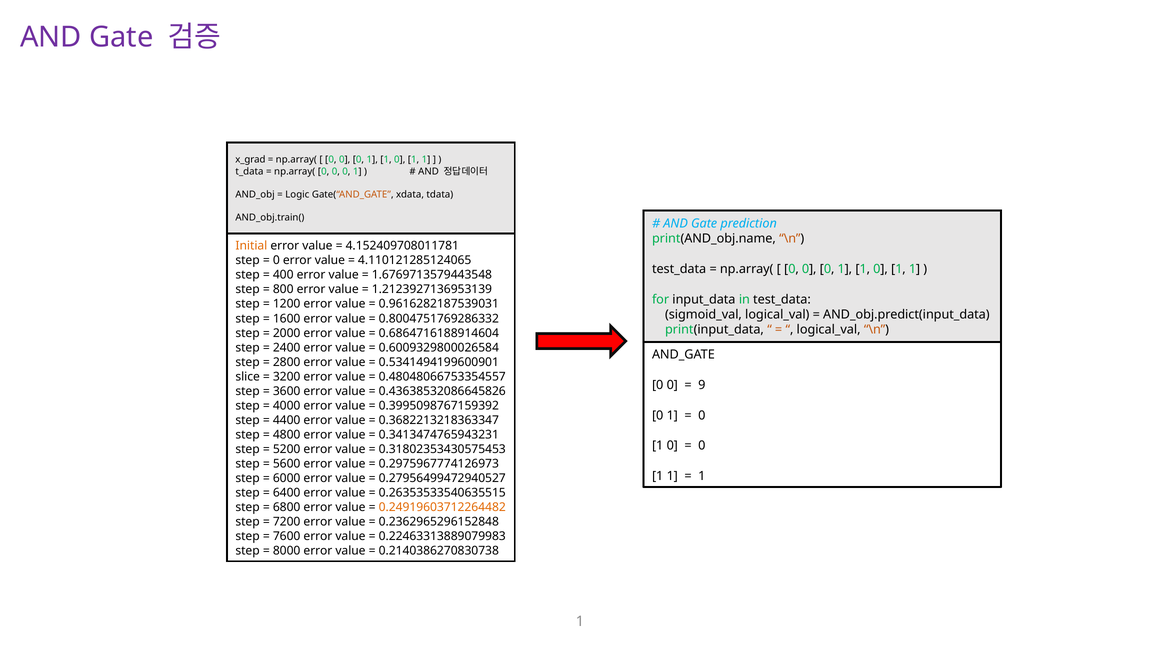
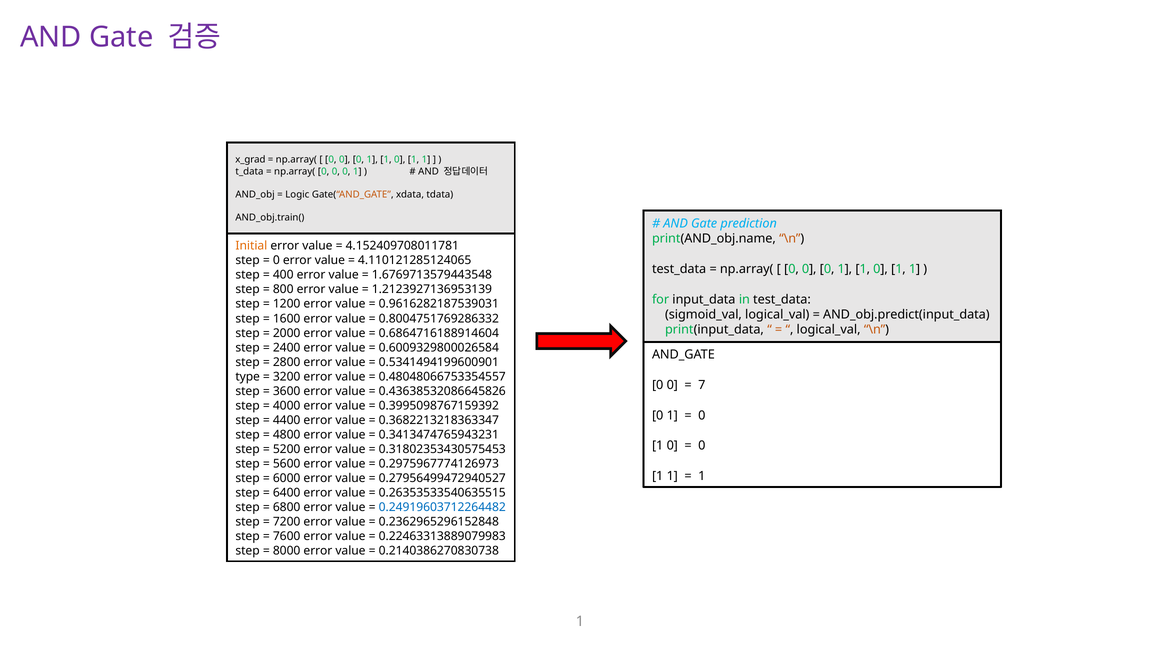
slice: slice -> type (248, 377)
9: 9 -> 7 (702, 385)
0.24919603712264482 colour: orange -> blue (442, 508)
